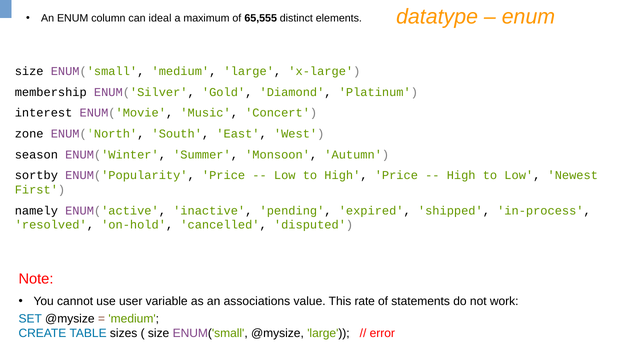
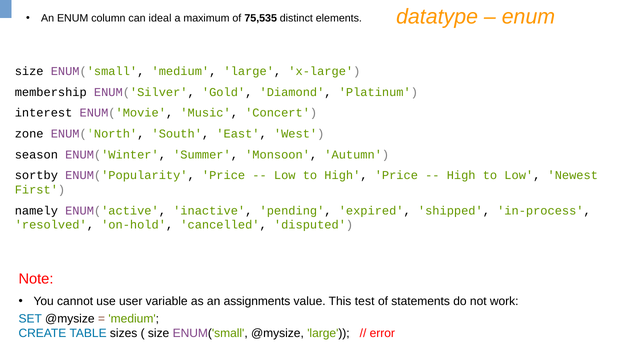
65,555: 65,555 -> 75,535 (261, 18)
associations: associations -> assignments (257, 301)
rate: rate -> test (365, 301)
